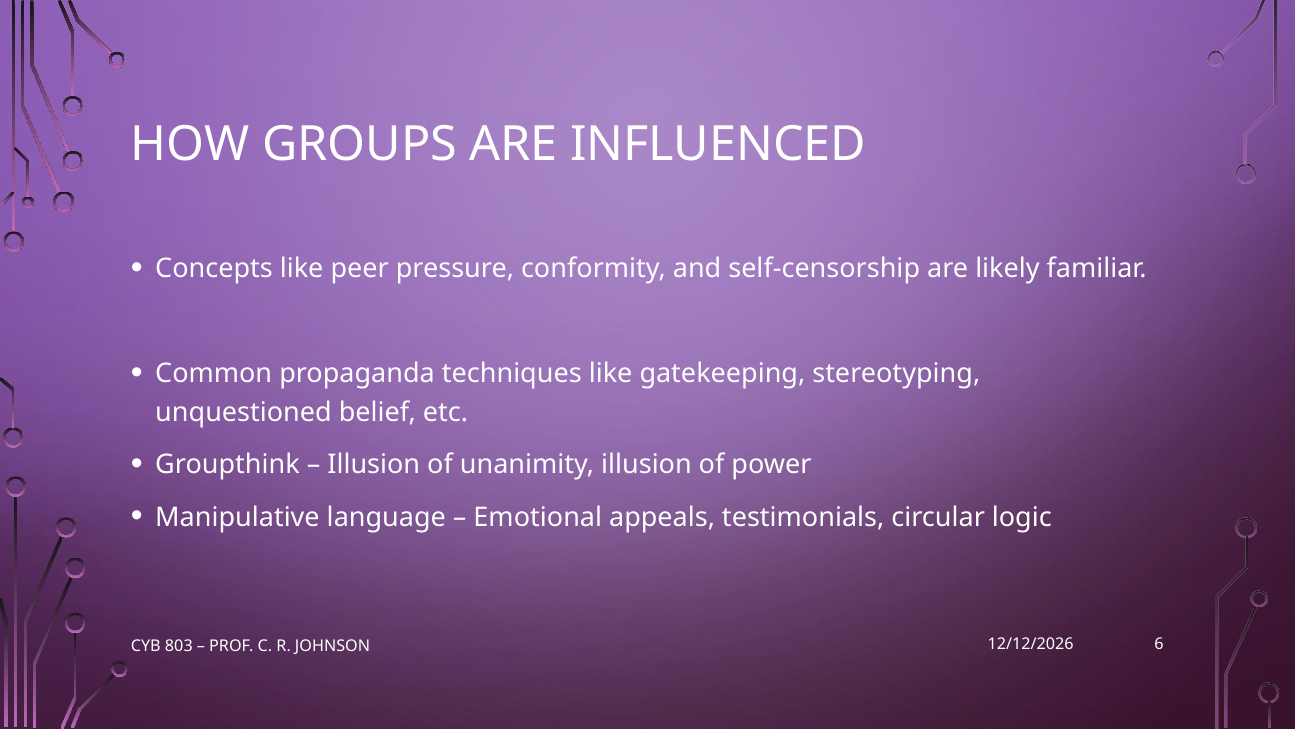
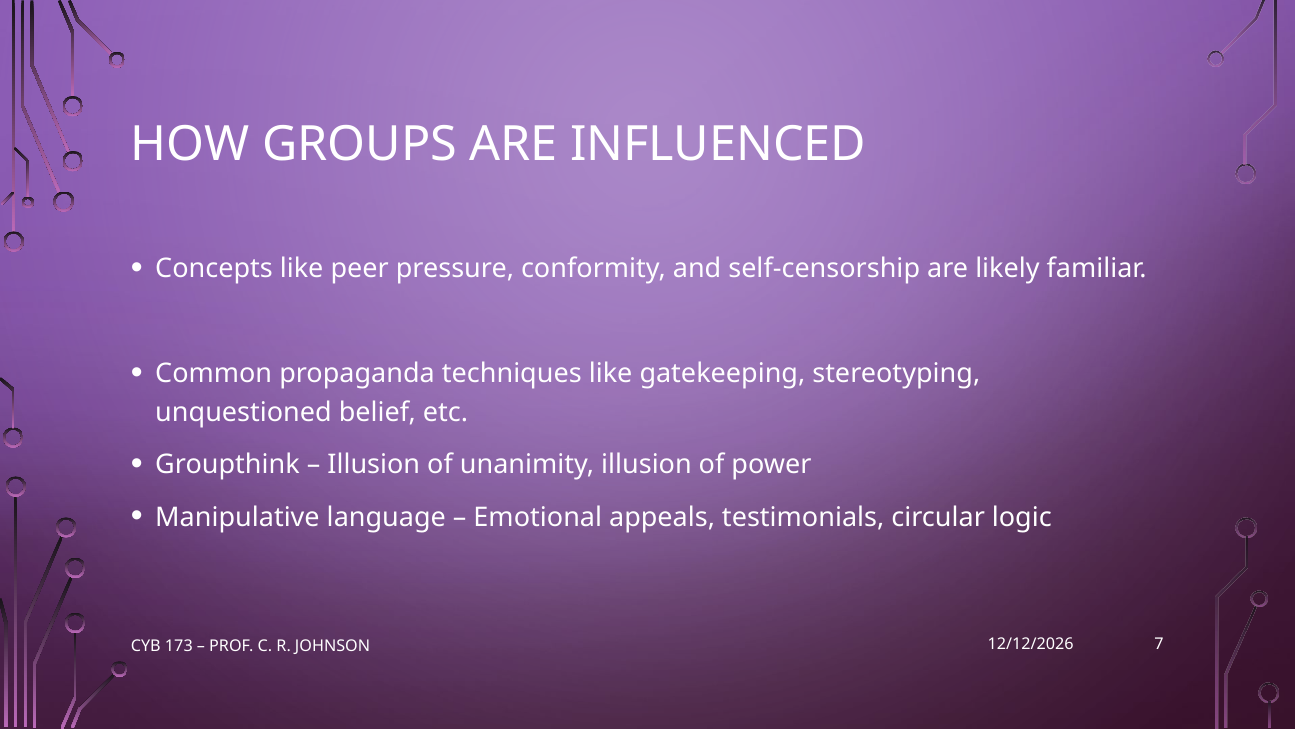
803: 803 -> 173 (179, 645)
6: 6 -> 7 (1159, 644)
